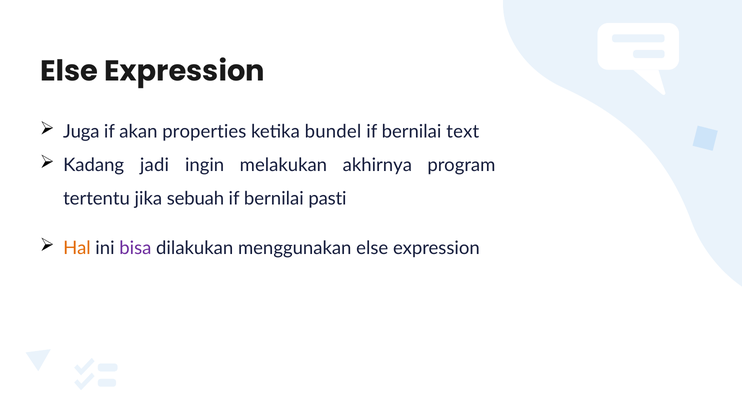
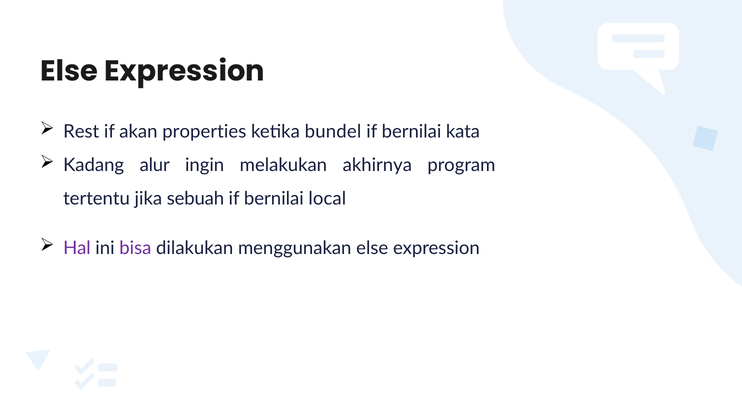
Juga: Juga -> Rest (81, 132)
text: text -> kata (463, 132)
jadi: jadi -> alur (155, 165)
pasti: pasti -> local (327, 199)
Hal colour: orange -> purple (77, 249)
